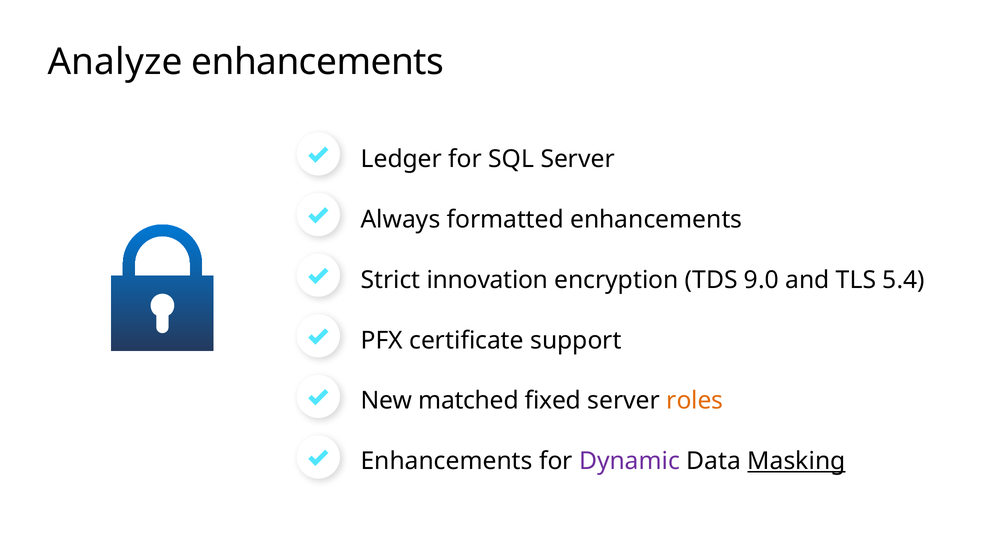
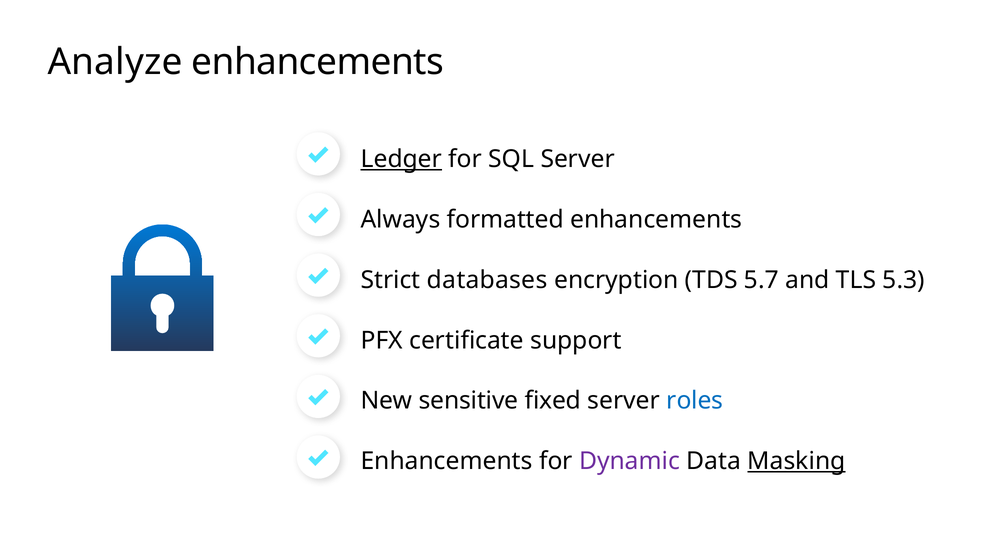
Ledger underline: none -> present (401, 159)
innovation: innovation -> databases (487, 280)
9.0: 9.0 -> 5.7 (761, 280)
5.4: 5.4 -> 5.3 (904, 280)
matched: matched -> sensitive (468, 401)
roles colour: orange -> blue (695, 401)
